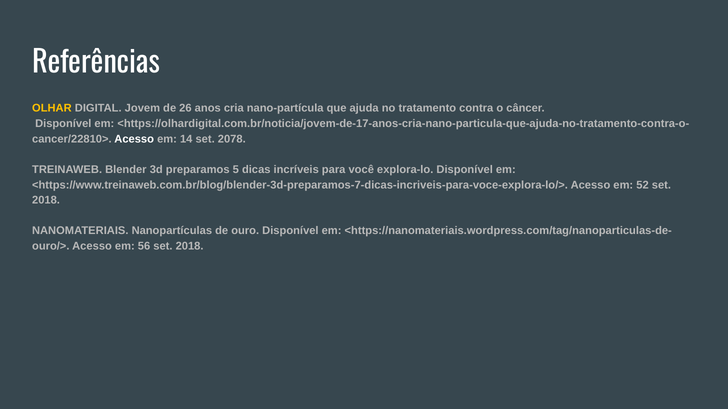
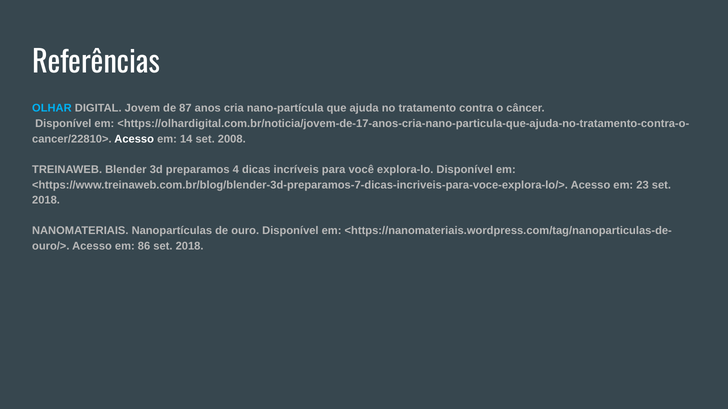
OLHAR colour: yellow -> light blue (52, 108)
26: 26 -> 87 (185, 108)
2078: 2078 -> 2008 (232, 139)
5: 5 -> 4 (236, 170)
52: 52 -> 23 (643, 185)
56: 56 -> 86 (144, 246)
